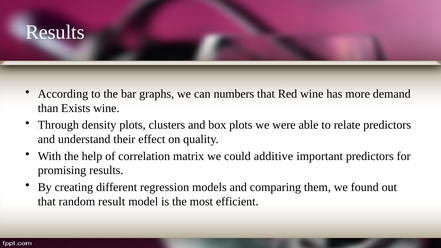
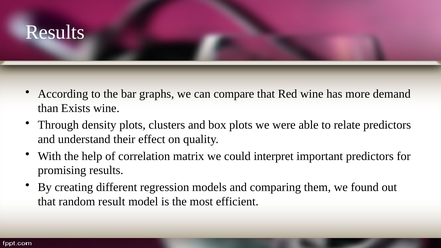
numbers: numbers -> compare (234, 94)
additive: additive -> interpret (274, 156)
